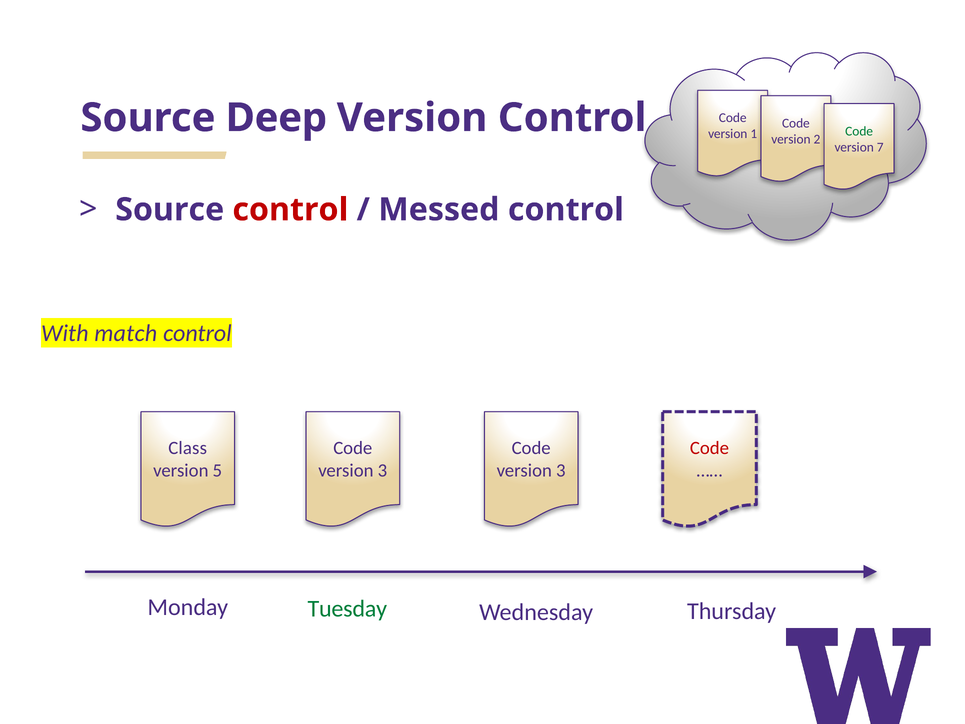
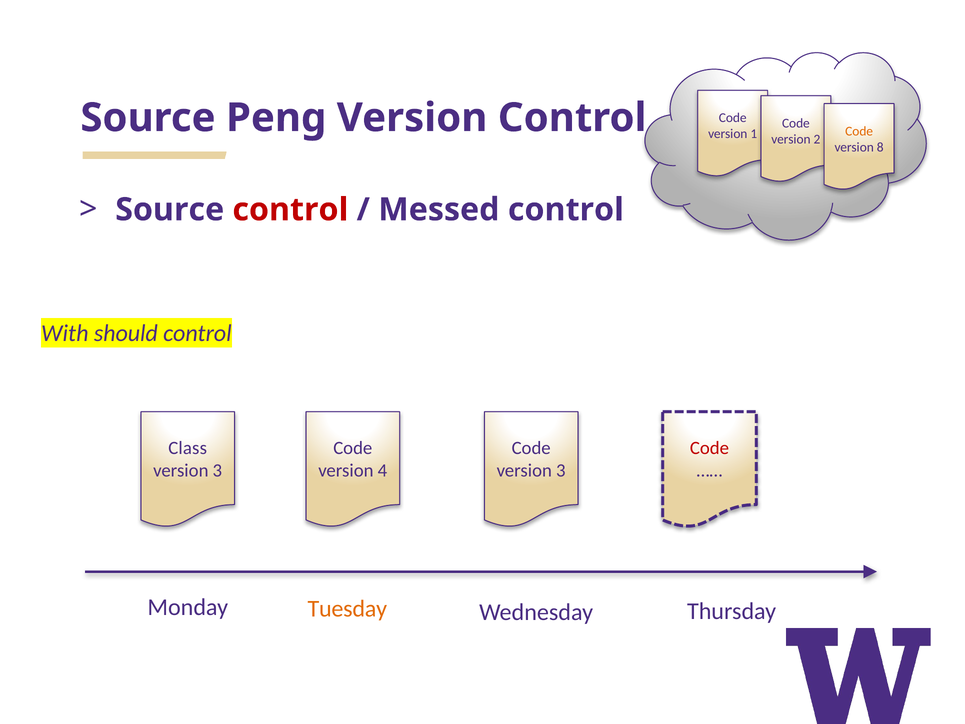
Deep: Deep -> Peng (276, 118)
Code colour: green -> orange (859, 131)
7: 7 -> 8 (880, 147)
match: match -> should (126, 333)
5: 5 -> 3 (217, 471)
3: 3 -> 4 (382, 471)
Tuesday colour: green -> orange (347, 608)
